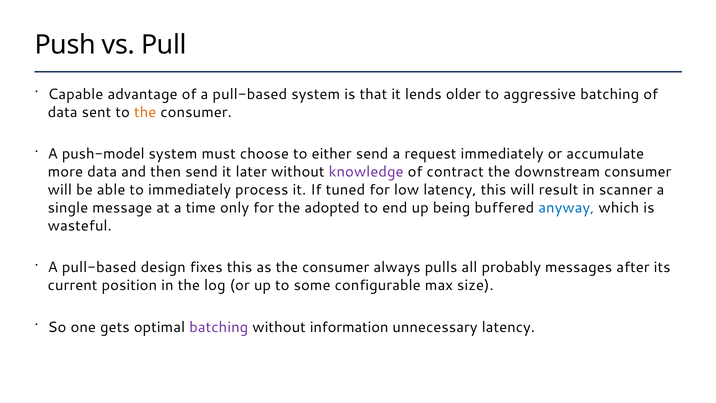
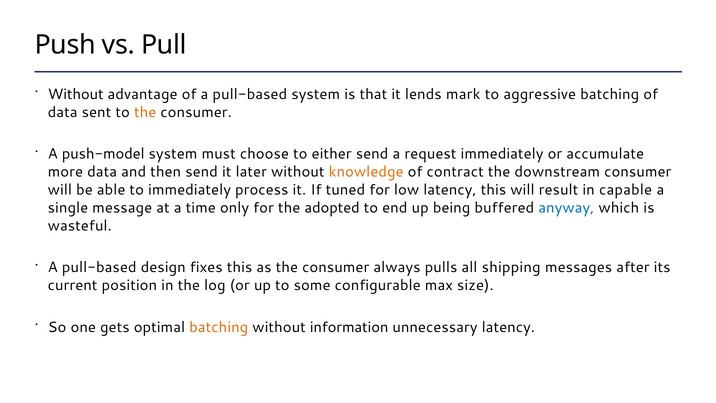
Capable: Capable -> Without (76, 94)
older: older -> mark (463, 94)
knowledge colour: purple -> orange (366, 172)
scanner: scanner -> capable (626, 190)
probably: probably -> shipping (511, 267)
batching colour: purple -> orange (219, 327)
